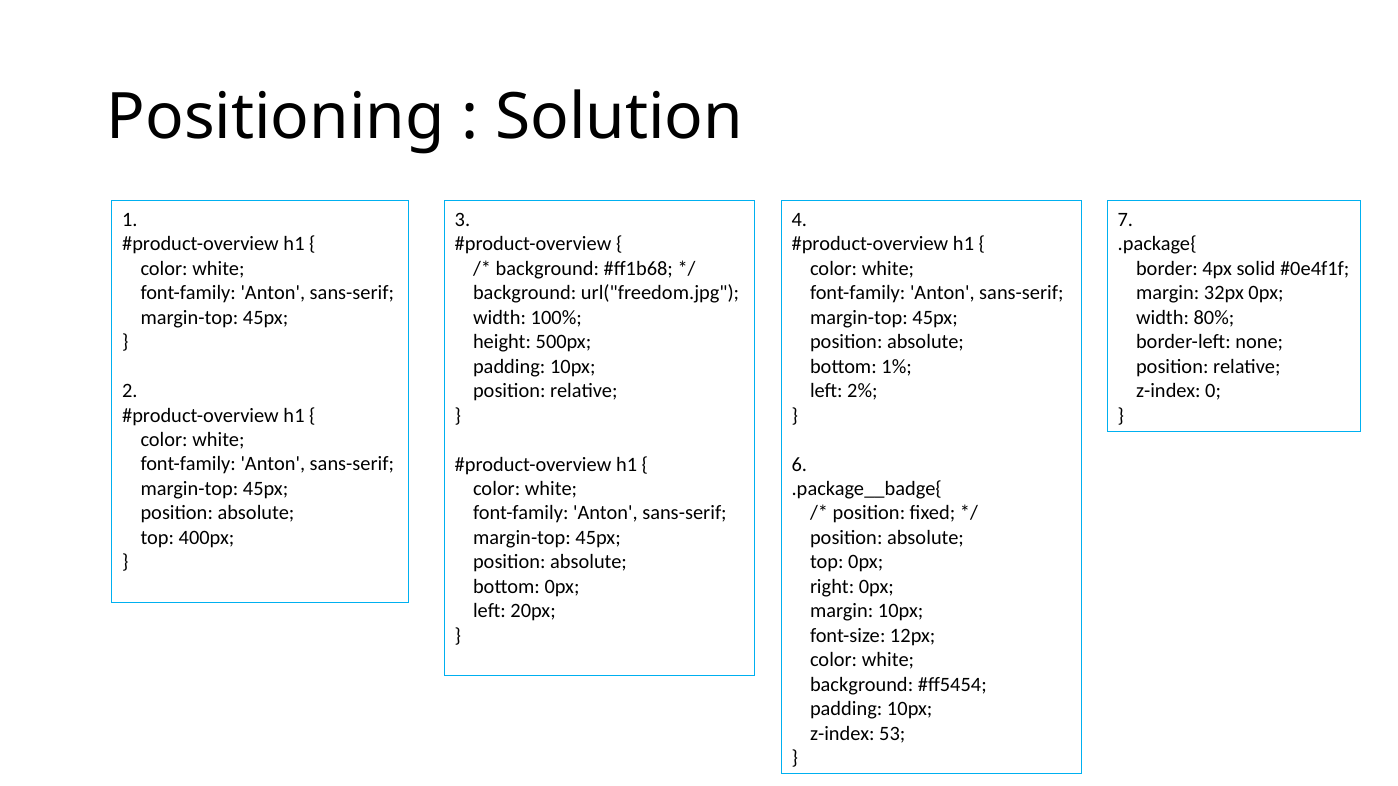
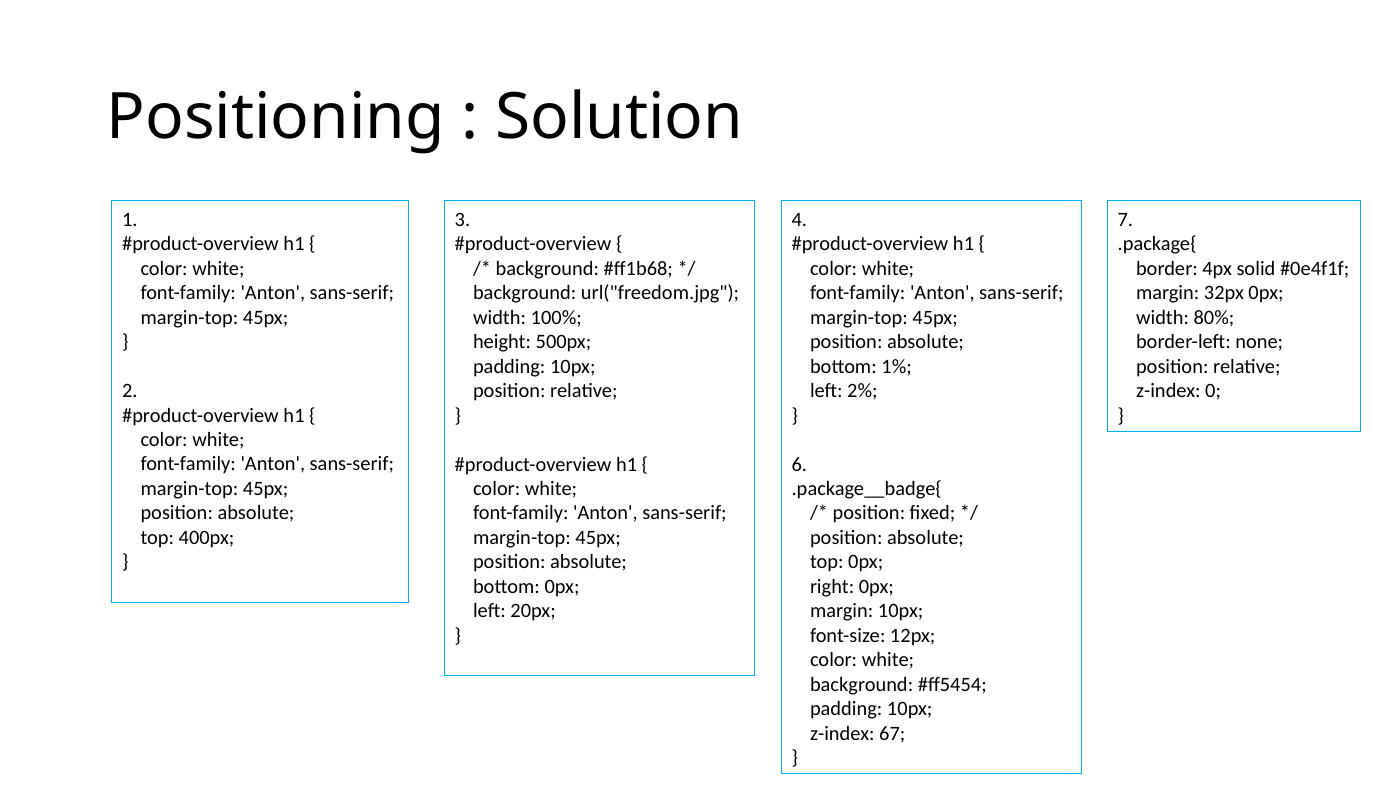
53: 53 -> 67 (892, 734)
